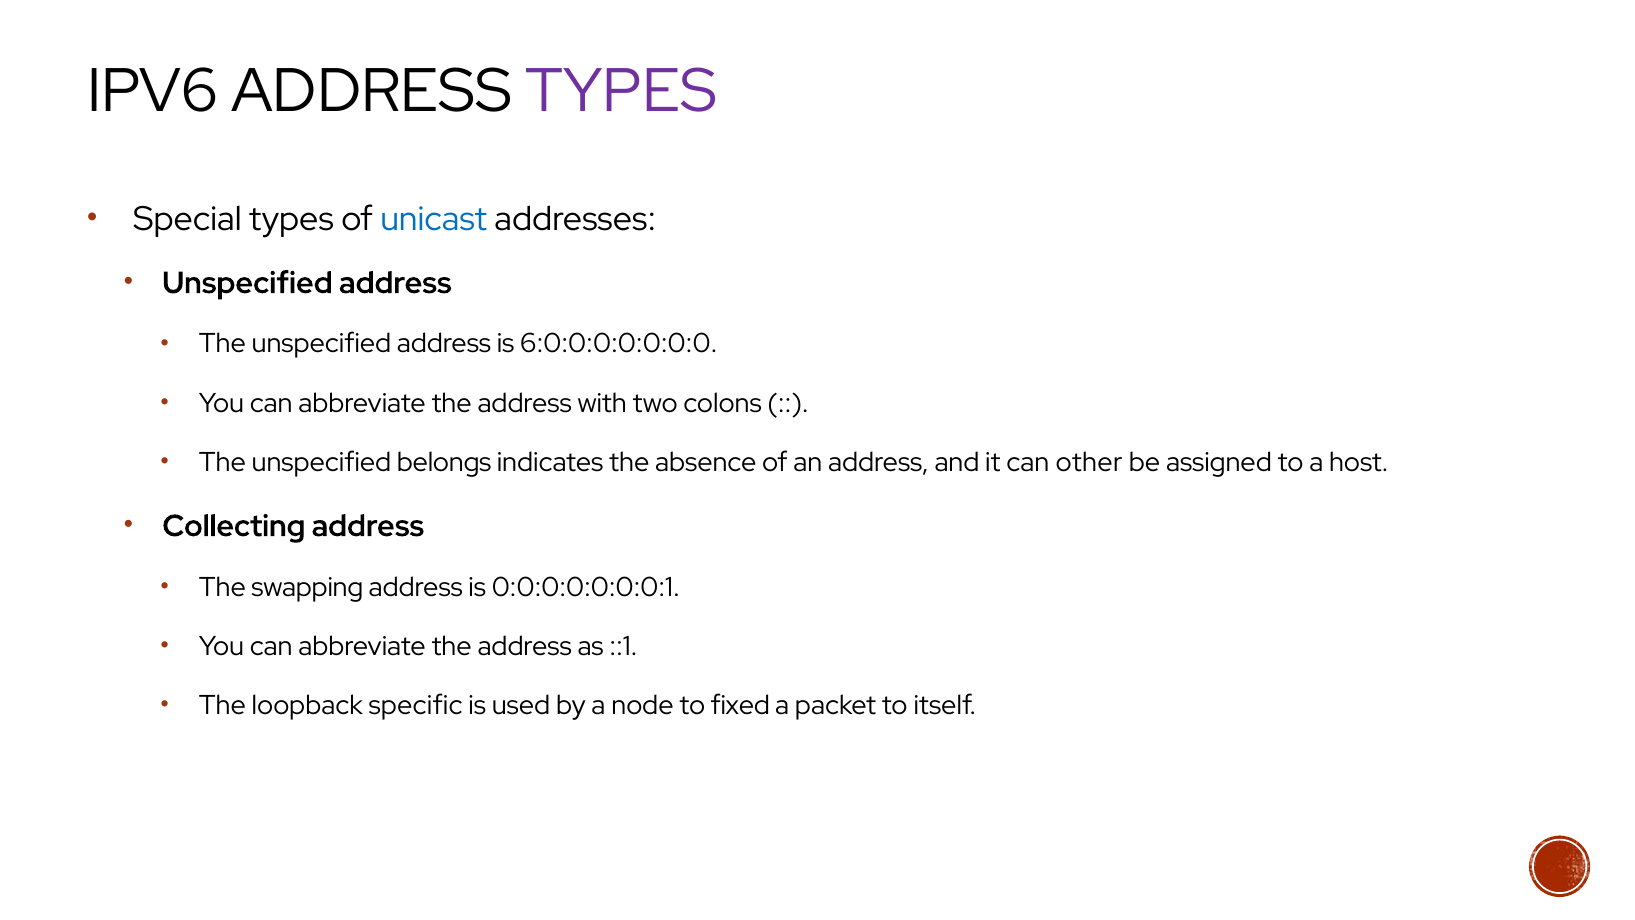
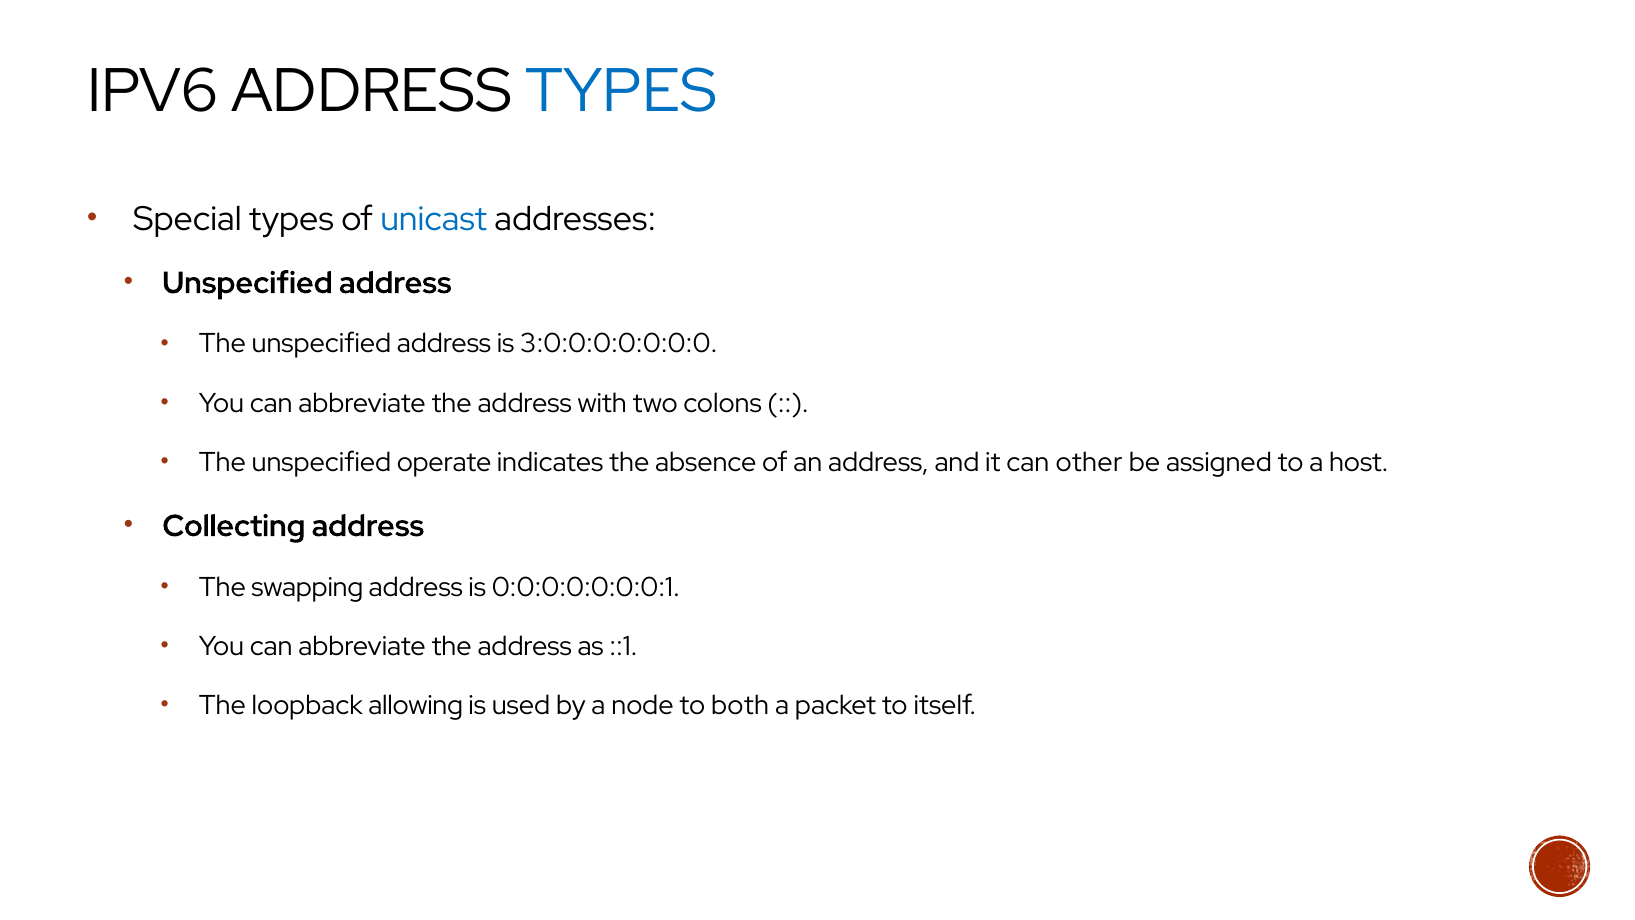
TYPES colour: purple -> blue (621, 91)
6:0:0:0:0:0:0:0: 6:0:0:0:0:0:0:0 -> 3:0:0:0:0:0:0:0 (619, 344)
belongs: belongs -> operate (444, 462)
specific: specific -> allowing (416, 705)
fixed: fixed -> both (740, 705)
